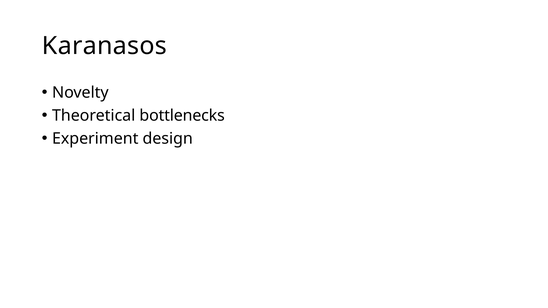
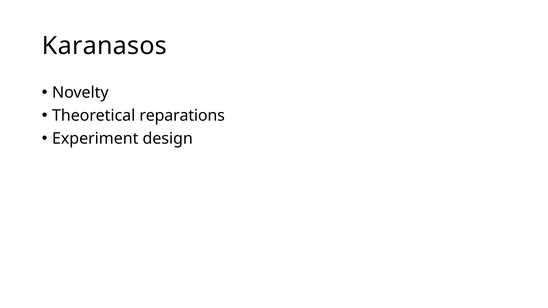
bottlenecks: bottlenecks -> reparations (182, 116)
